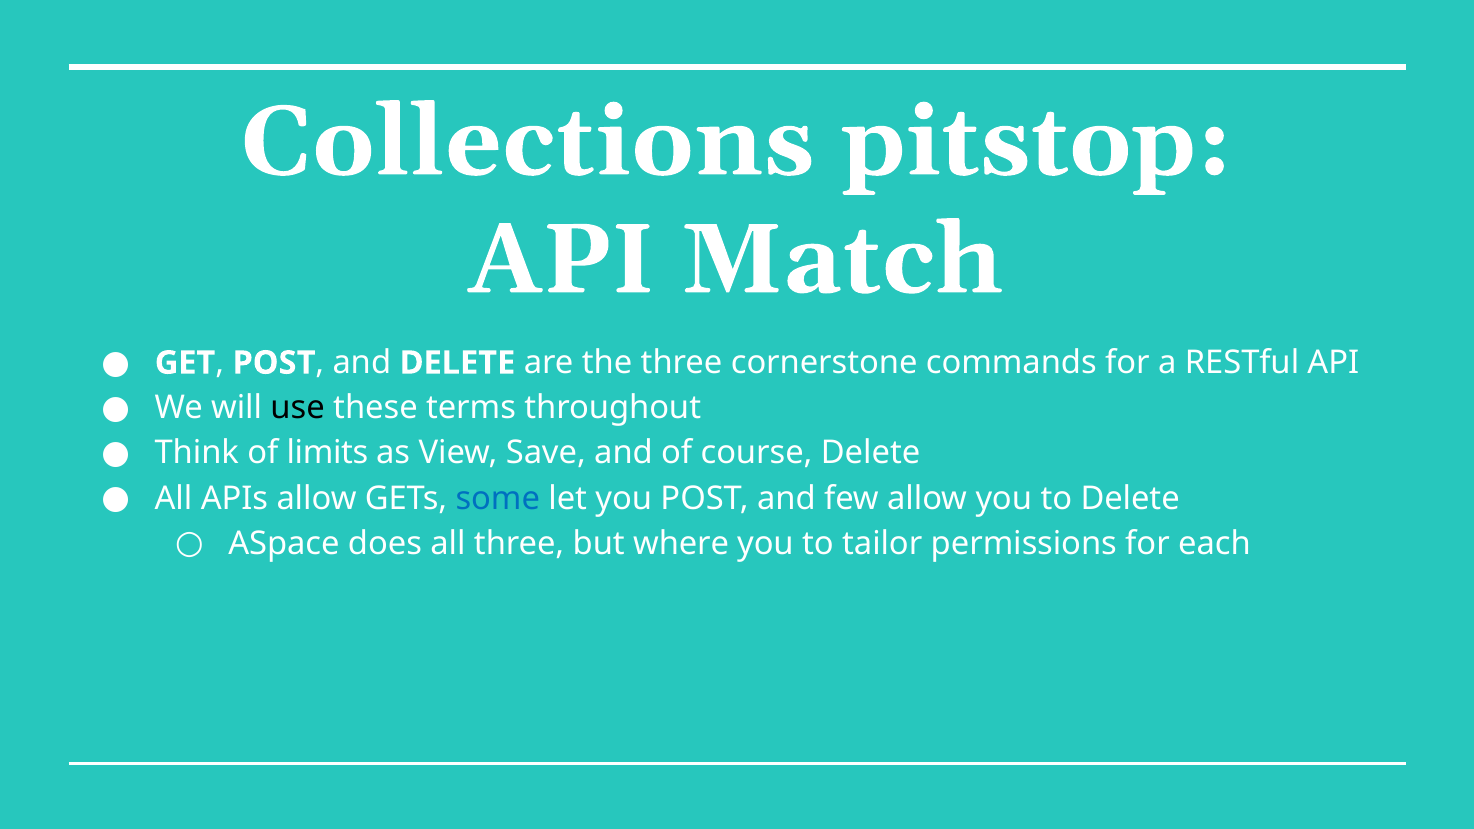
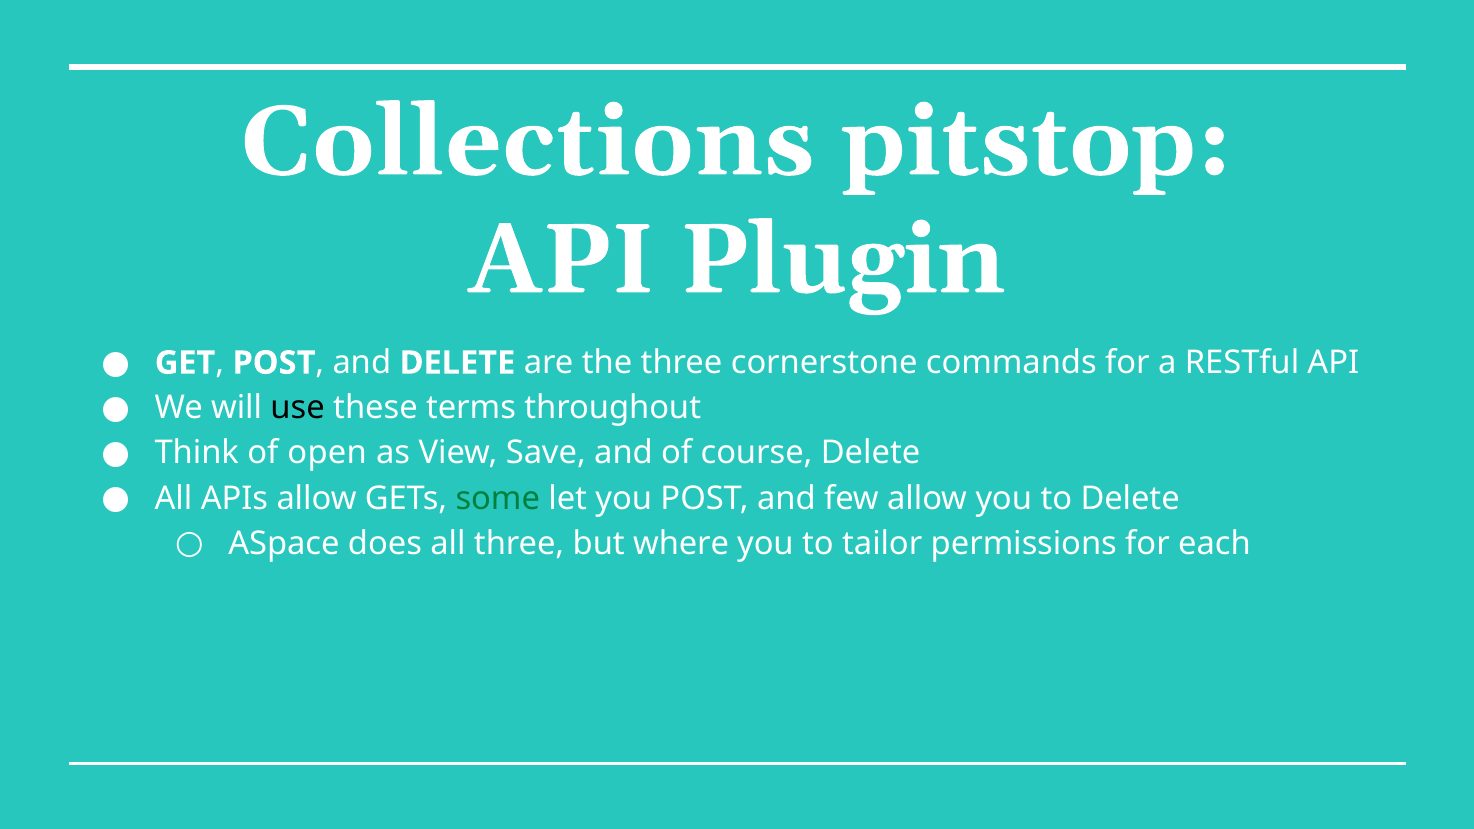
Match: Match -> Plugin (843, 260)
limits: limits -> open (327, 453)
some colour: blue -> green (498, 498)
